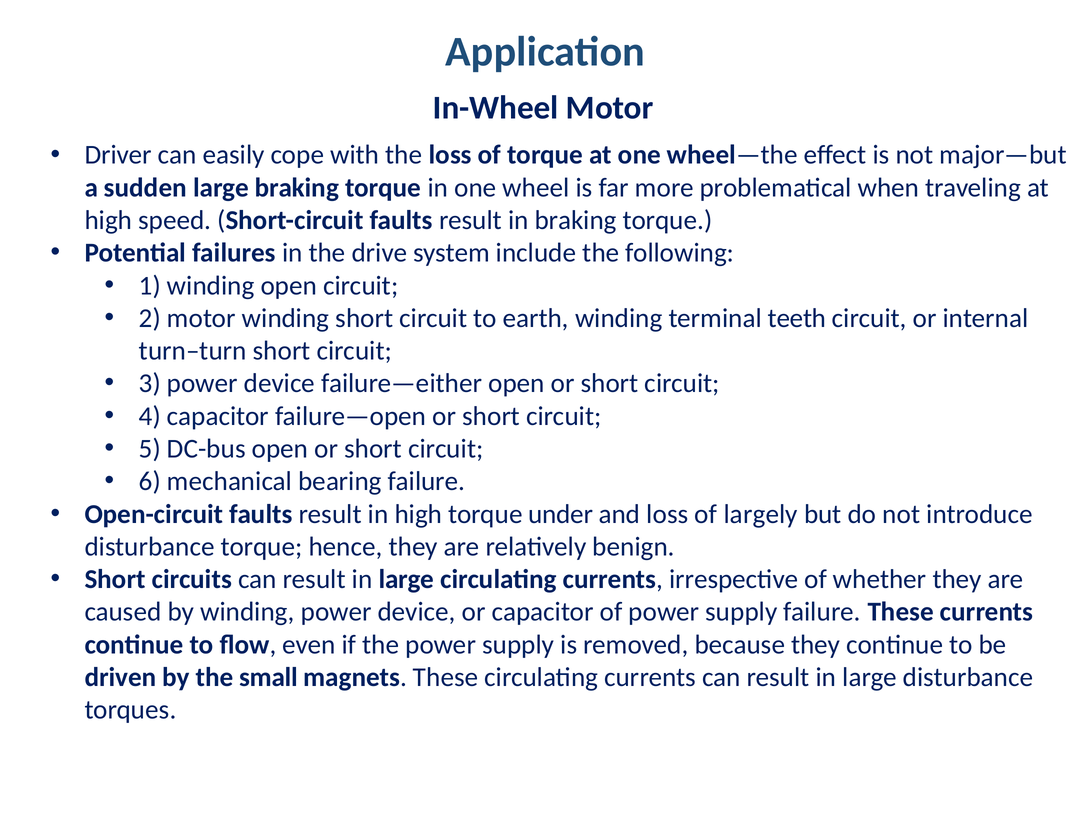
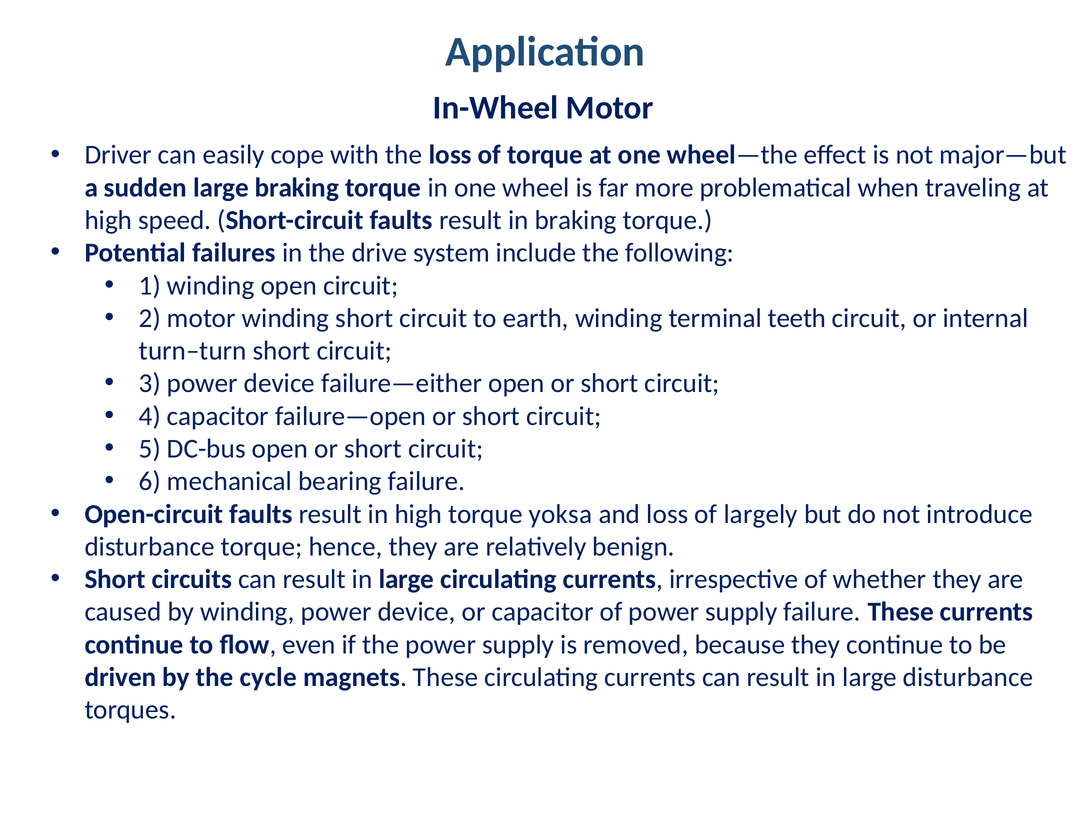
under: under -> yoksa (560, 514)
small: small -> cycle (268, 677)
